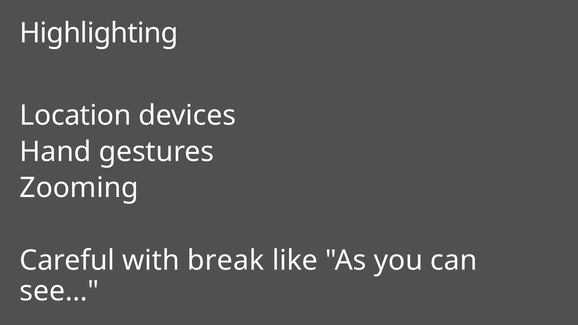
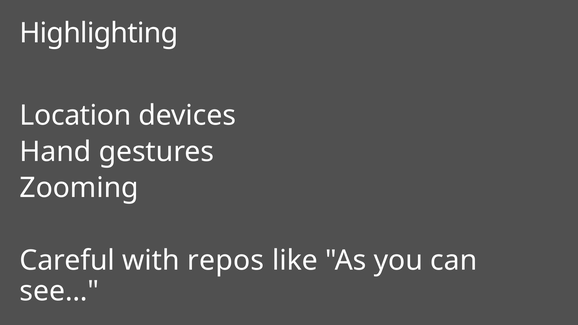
break: break -> repos (226, 260)
